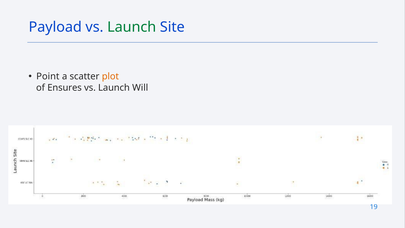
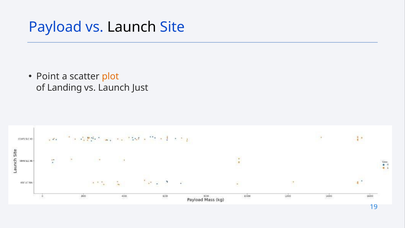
Launch colour: green -> black (132, 27)
Ensures: Ensures -> Landing (65, 88)
Will: Will -> Just (140, 88)
